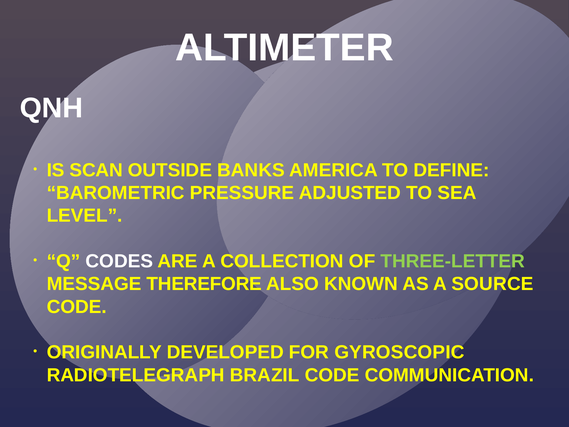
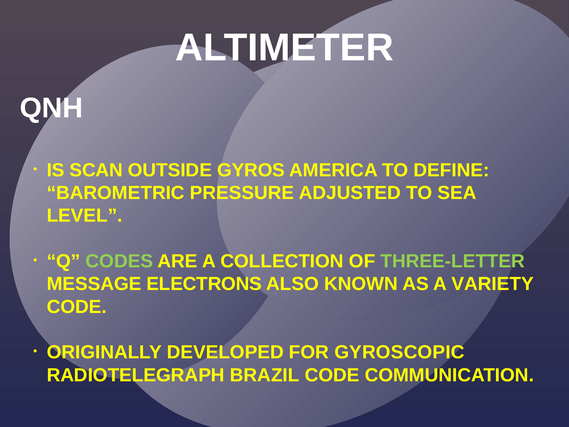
BANKS: BANKS -> GYROS (251, 170)
CODES colour: white -> light green (119, 261)
THEREFORE: THEREFORE -> ELECTRONS (204, 284)
SOURCE: SOURCE -> VARIETY (493, 284)
